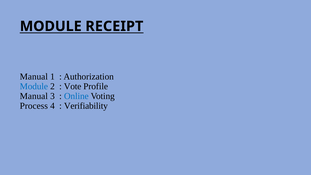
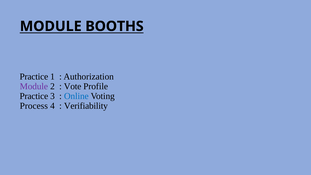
RECEIPT: RECEIPT -> BOOTHS (114, 26)
Manual: Manual -> Practice (34, 77)
Module colour: blue -> purple (34, 86)
Manual: Manual -> Practice (34, 96)
